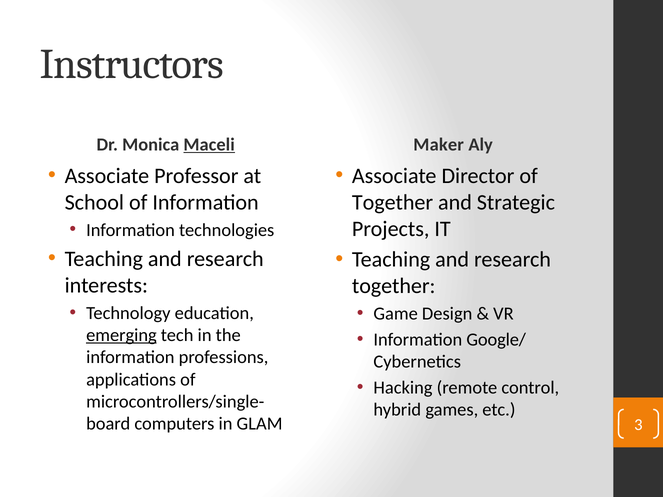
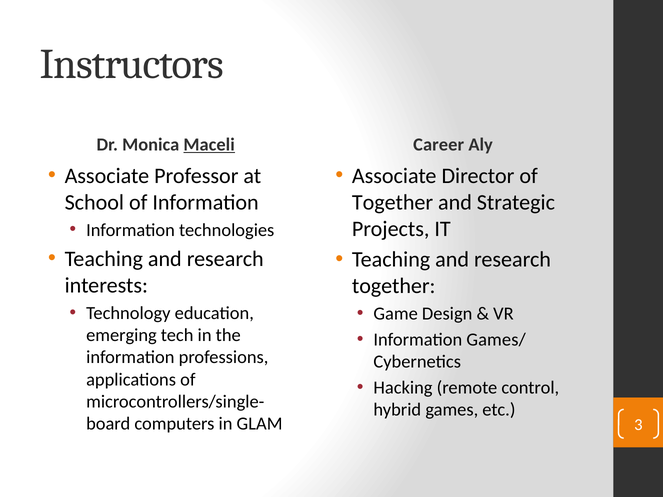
Maker: Maker -> Career (439, 145)
emerging underline: present -> none (121, 335)
Google/: Google/ -> Games/ (496, 340)
